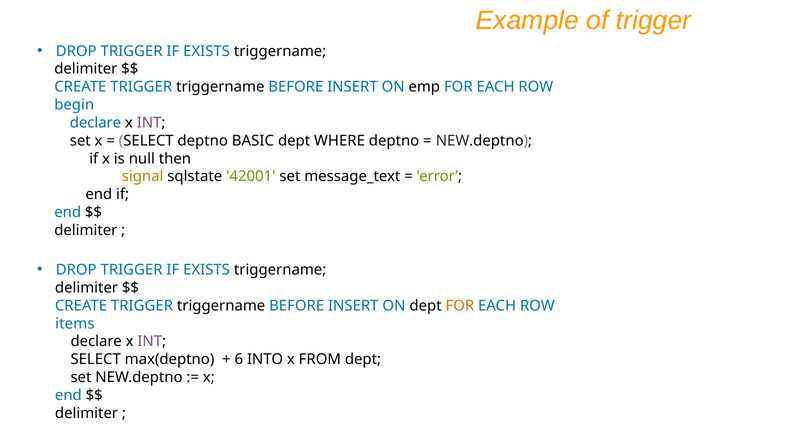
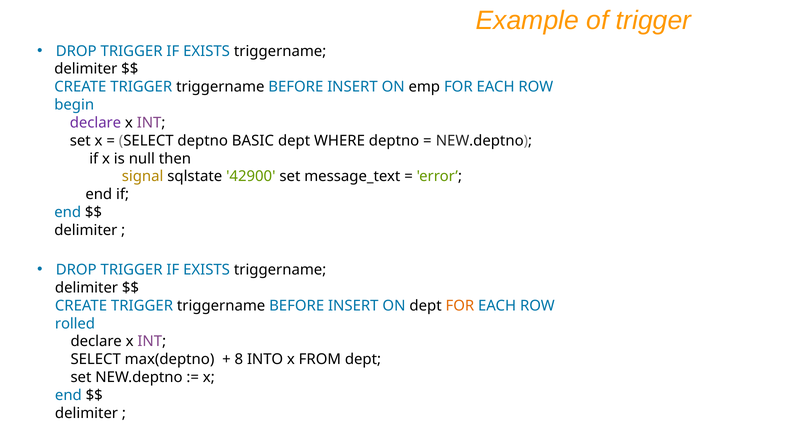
declare colour: blue -> purple (95, 123)
42001: 42001 -> 42900 (251, 177)
items: items -> rolled (75, 324)
6: 6 -> 8 (239, 360)
